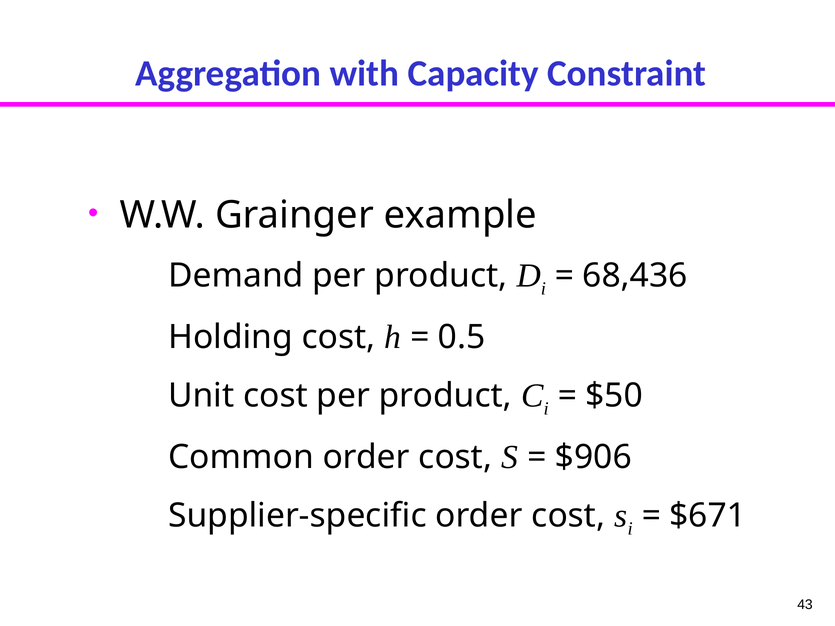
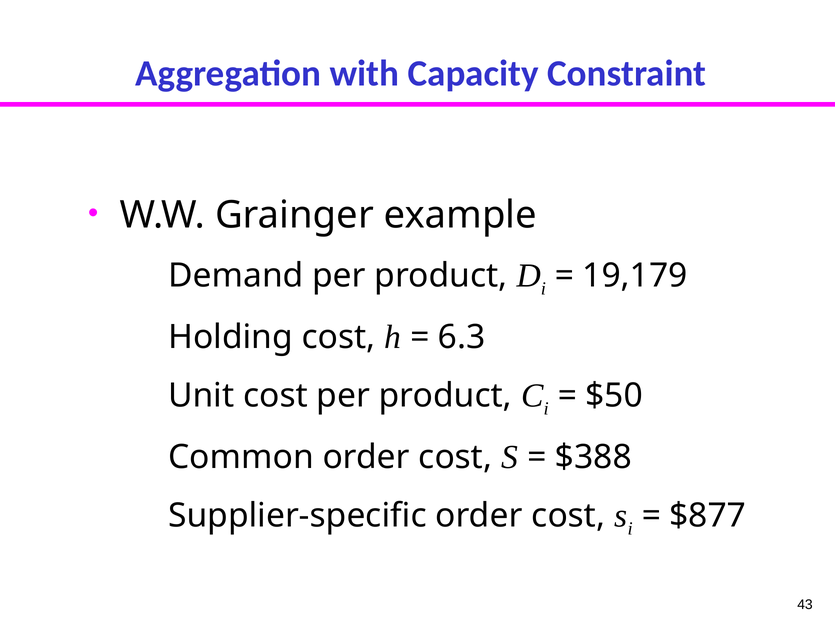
68,436: 68,436 -> 19,179 (635, 276)
0.5: 0.5 -> 6.3 (462, 337)
$906: $906 -> $388 (593, 457)
$671: $671 -> $877 (708, 516)
